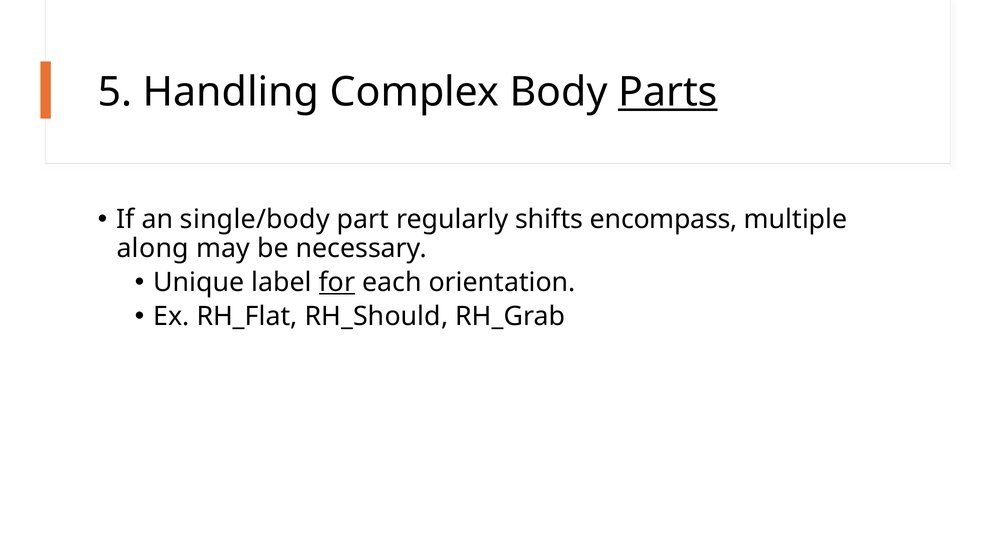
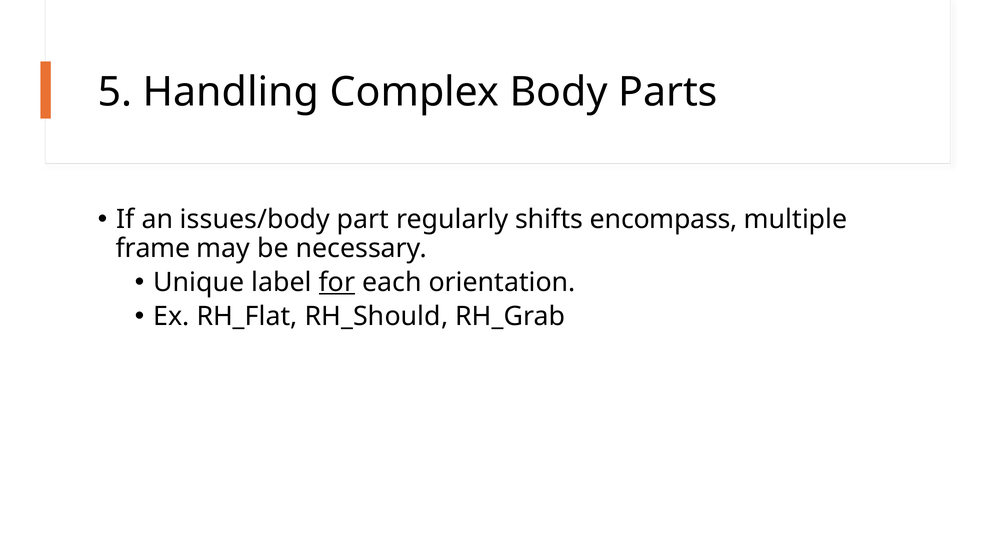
Parts underline: present -> none (668, 92)
single/body: single/body -> issues/body (255, 219)
along: along -> frame (153, 248)
